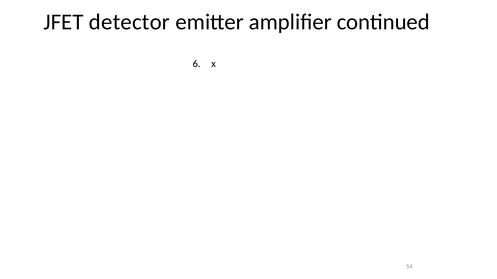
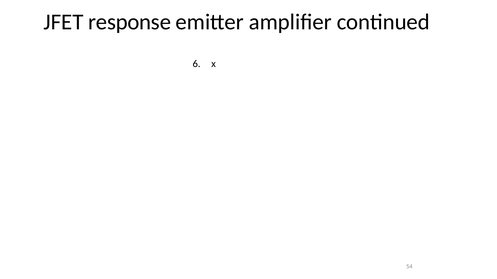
detector: detector -> response (130, 22)
